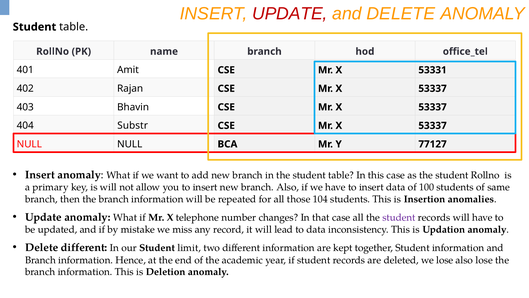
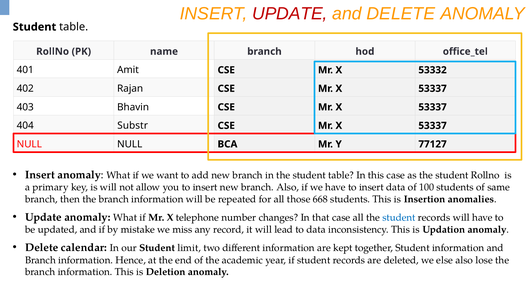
53331: 53331 -> 53332 (433, 70)
104: 104 -> 668 (320, 199)
student colour: purple -> blue (399, 217)
Delete different: different -> calendar (84, 247)
we lose: lose -> else (445, 260)
